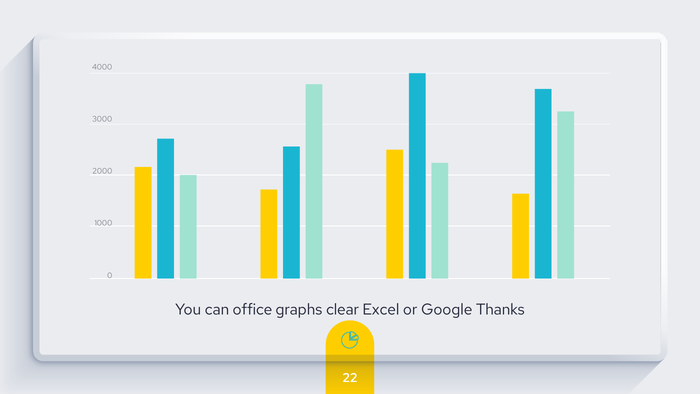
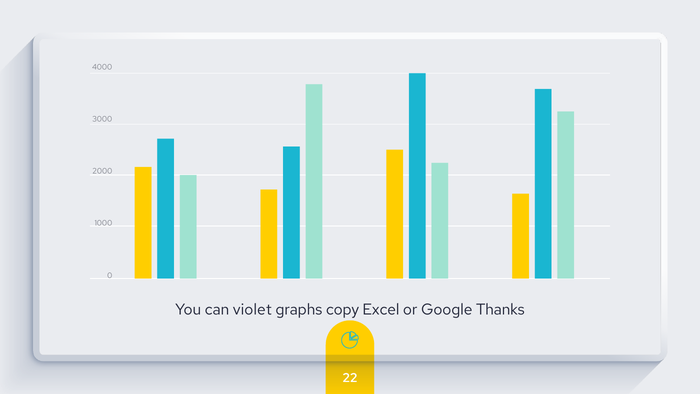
office: office -> violet (252, 310)
clear: clear -> copy (343, 310)
